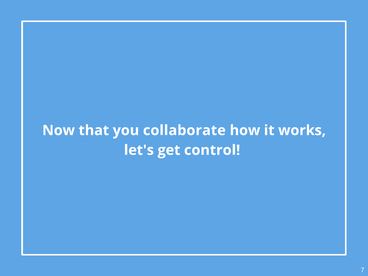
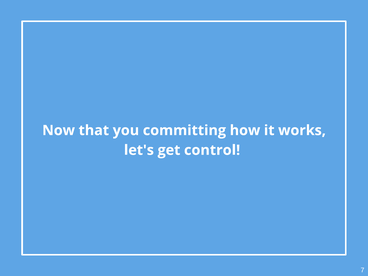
collaborate: collaborate -> committing (184, 130)
